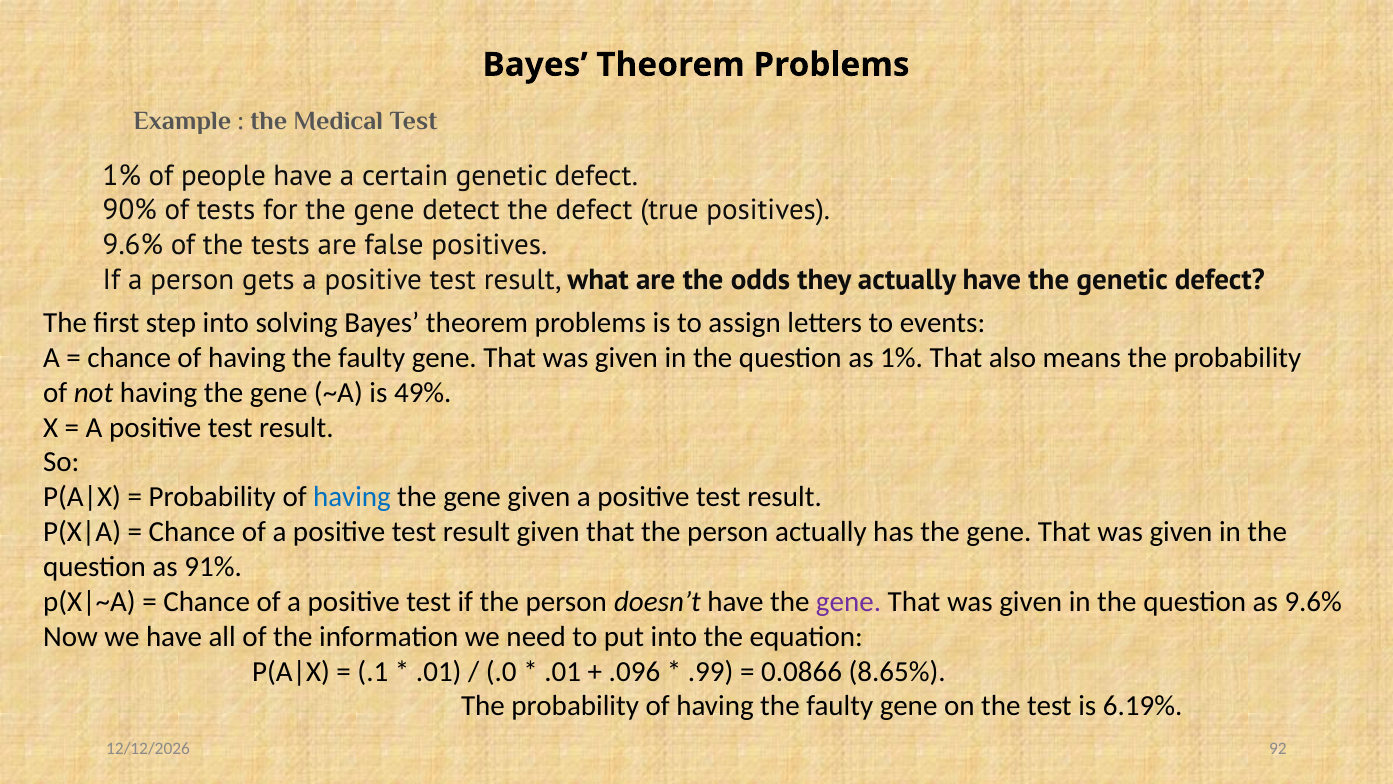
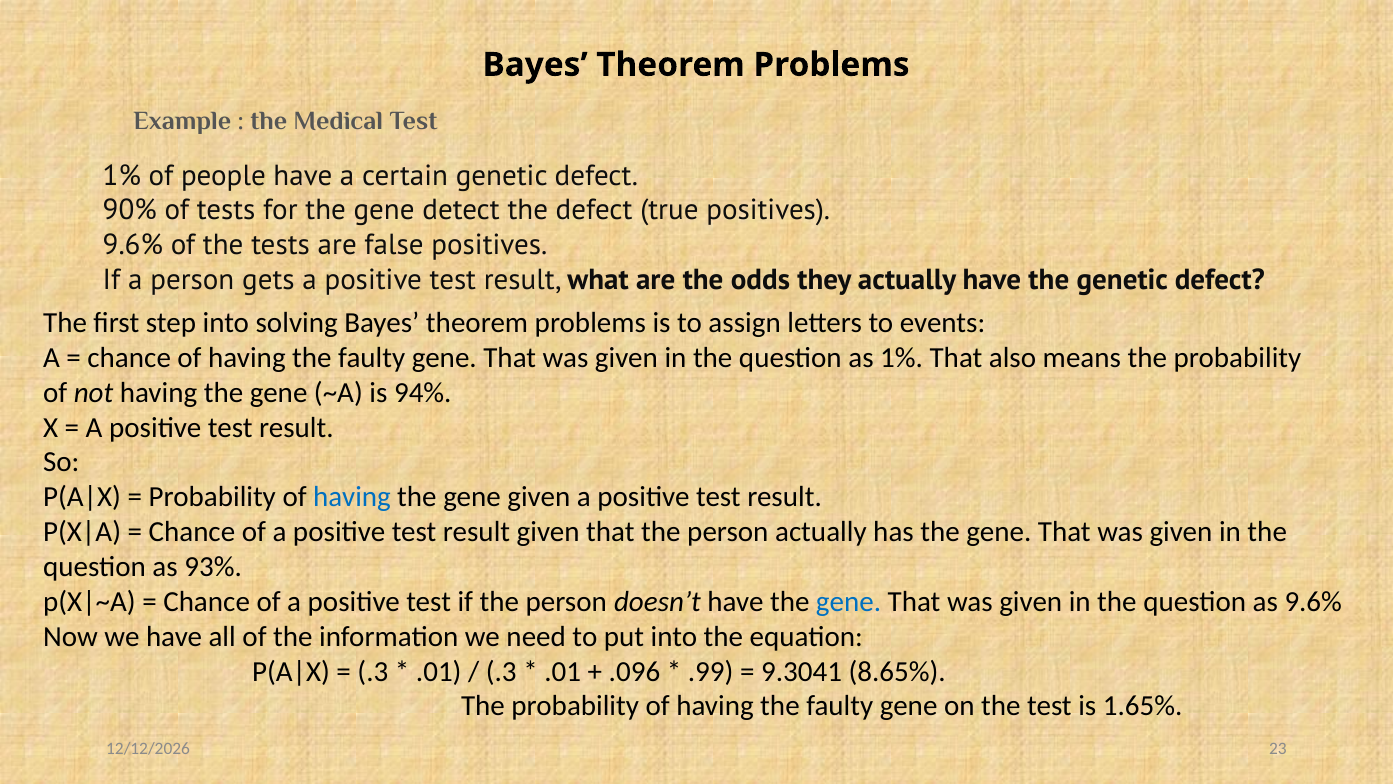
49%: 49% -> 94% (423, 392)
91%: 91% -> 93% (213, 567)
gene colour: purple -> blue (849, 601)
.1: .1 -> .3 (373, 671)
.0: .0 -> .3 (501, 671)
0.0866: 0.0866 -> 9.3041 (802, 671)
6.19%: 6.19% -> 1.65% (1143, 706)
92: 92 -> 23 (1278, 748)
